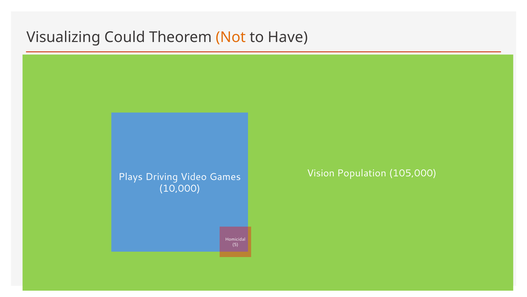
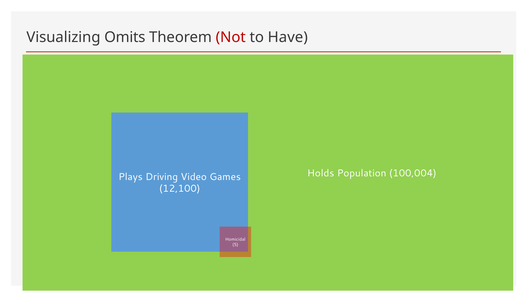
Could: Could -> Omits (125, 37)
Not colour: orange -> red (231, 37)
Vision: Vision -> Holds (321, 173)
105,000: 105,000 -> 100,004 (413, 173)
10,000: 10,000 -> 12,100 (180, 188)
